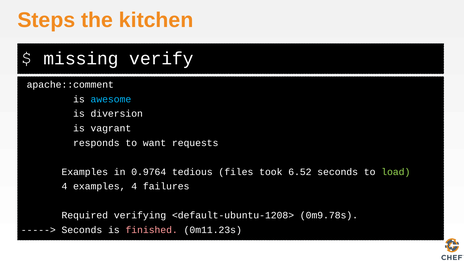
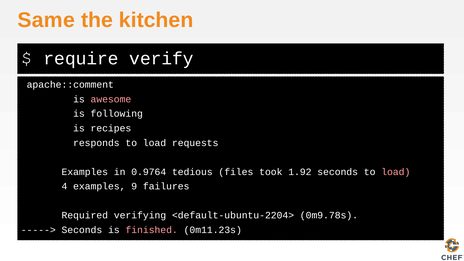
Steps: Steps -> Same (46, 20)
missing: missing -> require (81, 59)
awesome colour: light blue -> pink (111, 99)
diversion: diversion -> following (117, 114)
vagrant: vagrant -> recipes (111, 128)
responds to want: want -> load (155, 143)
6.52: 6.52 -> 1.92 (300, 172)
load colour: light green -> pink (396, 172)
examples 4: 4 -> 9 (134, 186)
<default-ubuntu-1208>: <default-ubuntu-1208> -> <default-ubuntu-2204> (233, 215)
